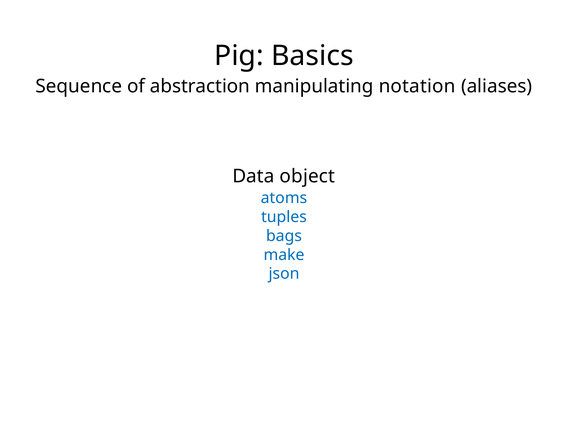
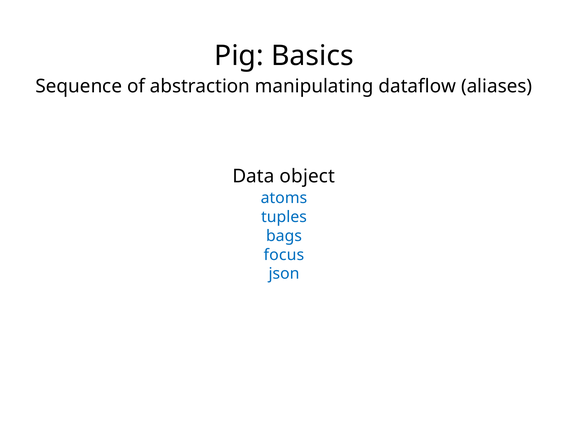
notation: notation -> dataflow (417, 86)
make: make -> focus (284, 255)
